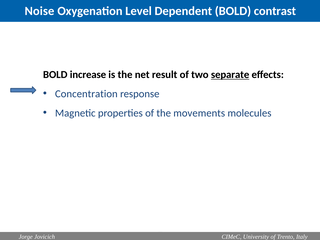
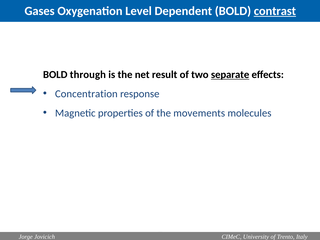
Noise: Noise -> Gases (40, 11)
contrast underline: none -> present (275, 11)
increase: increase -> through (88, 75)
